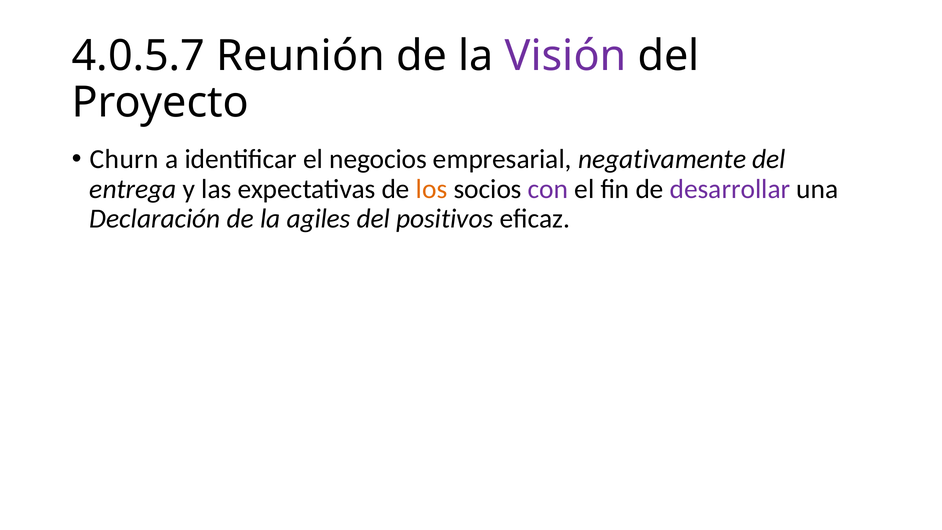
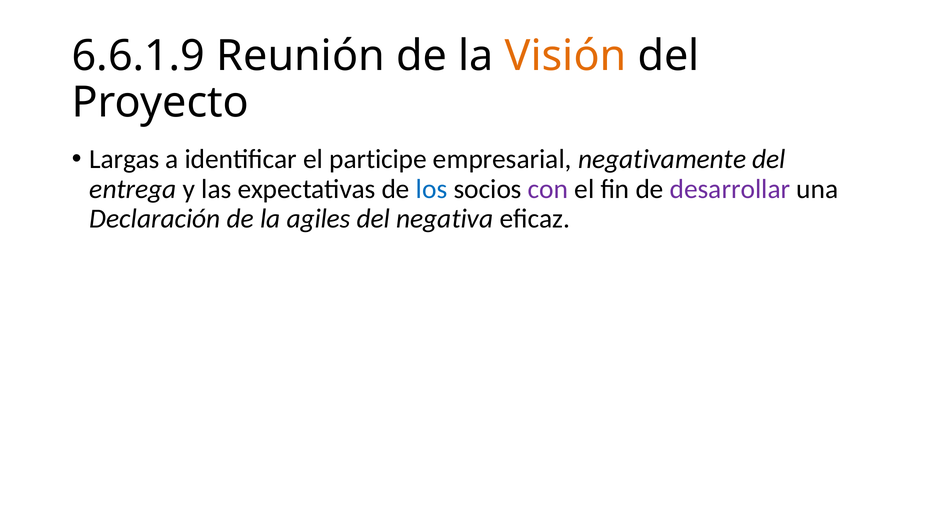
4.0.5.7: 4.0.5.7 -> 6.6.1.9 (139, 56)
Visión colour: purple -> orange (566, 56)
Churn: Churn -> Largas (124, 159)
negocios: negocios -> participe (378, 159)
los colour: orange -> blue (432, 189)
positivos: positivos -> negativa (445, 219)
